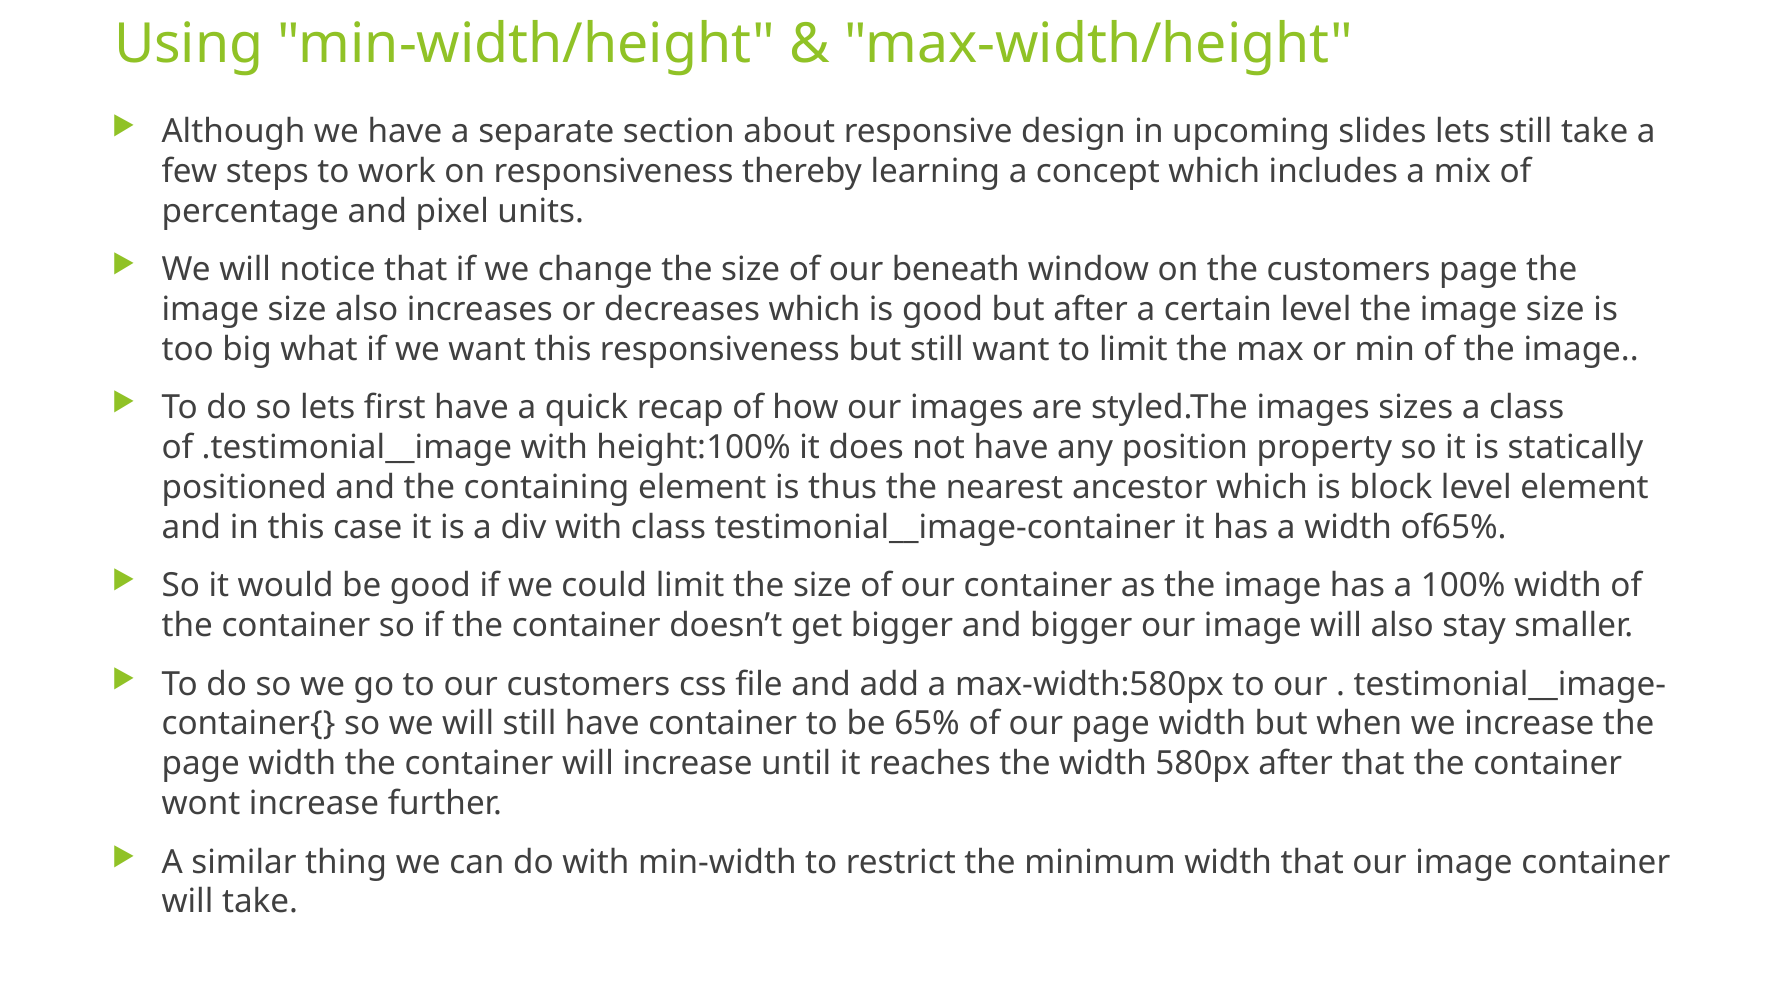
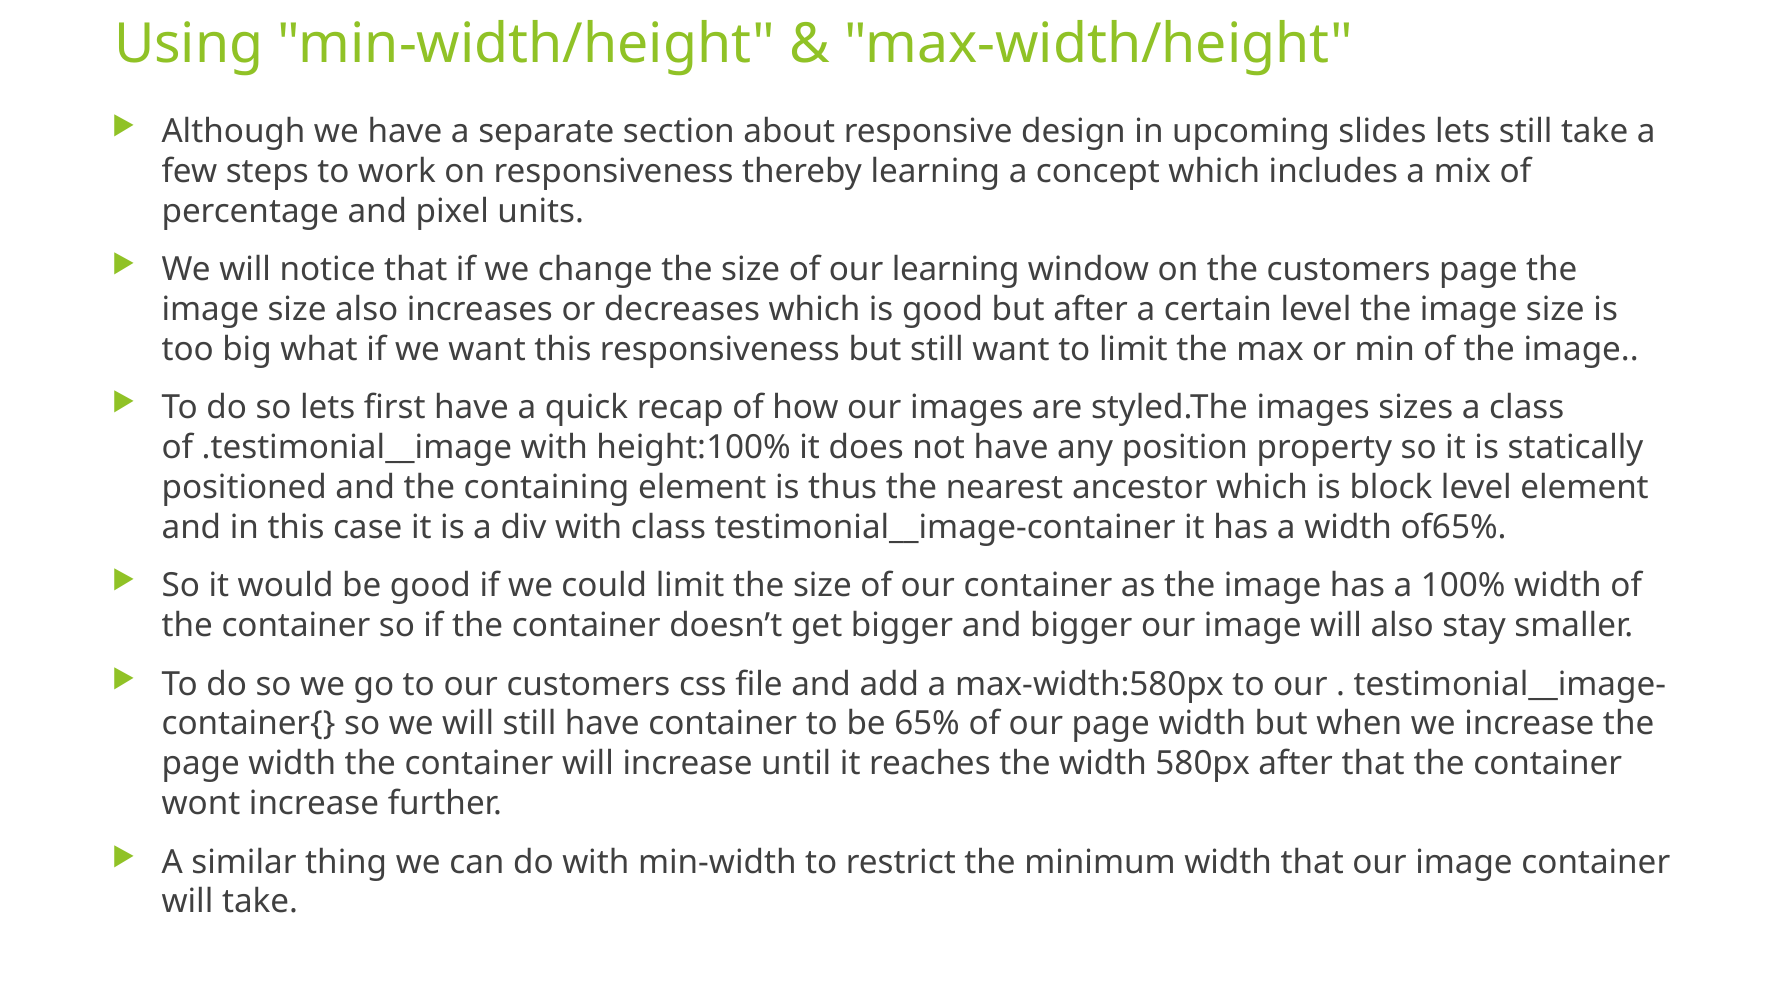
our beneath: beneath -> learning (956, 270)
